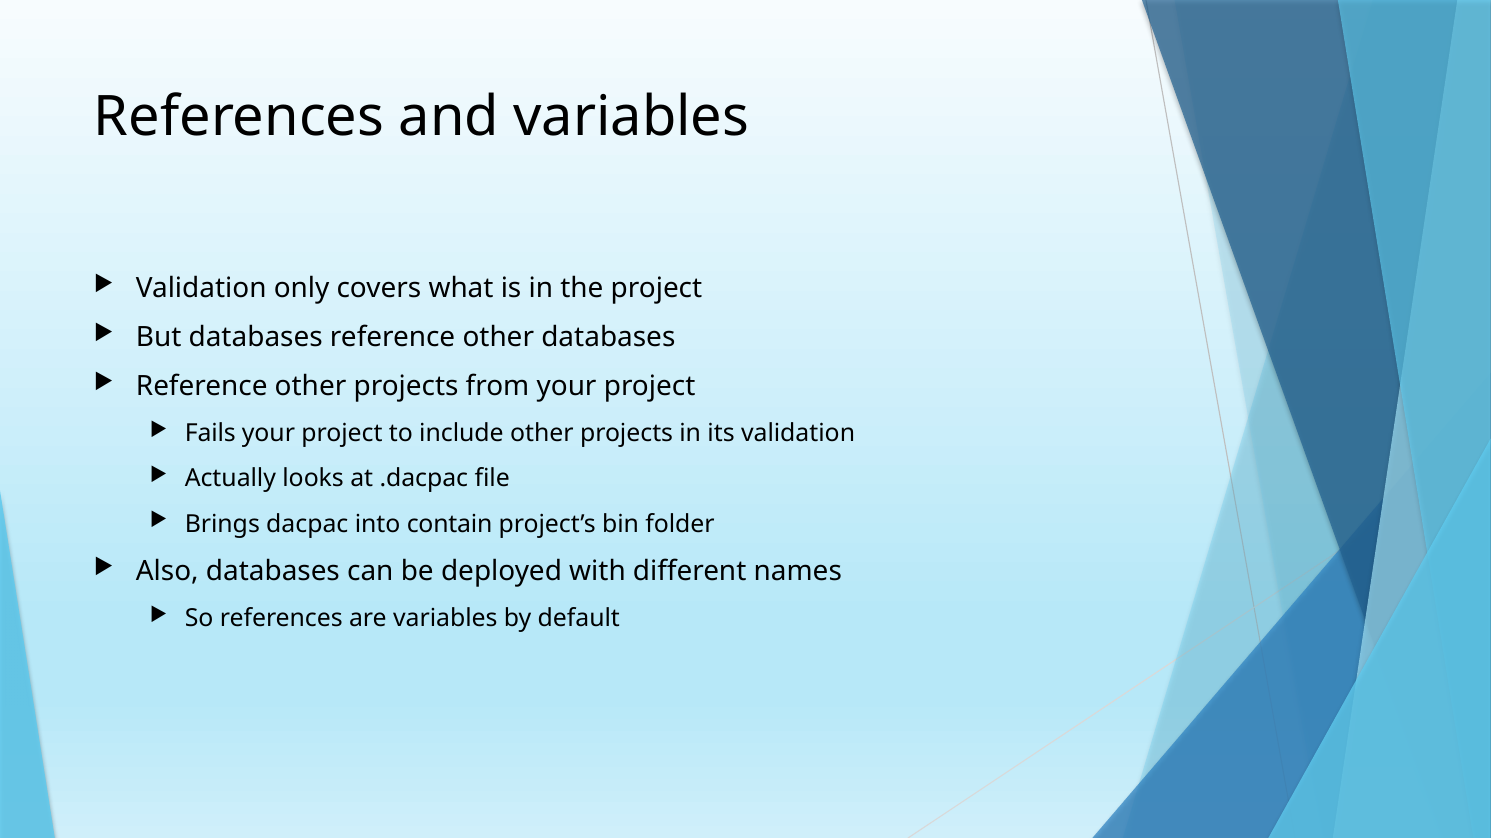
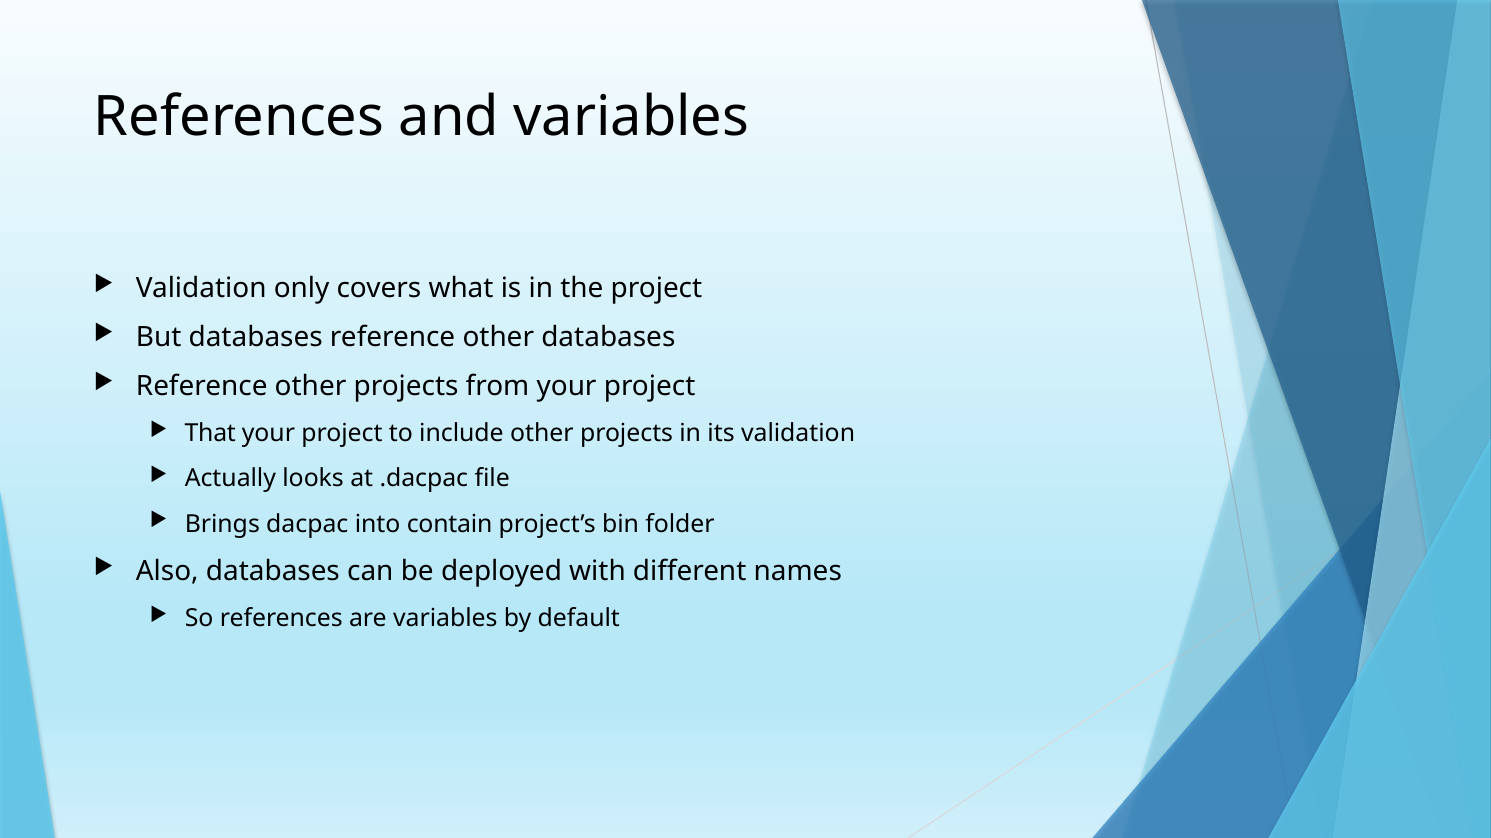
Fails: Fails -> That (210, 434)
